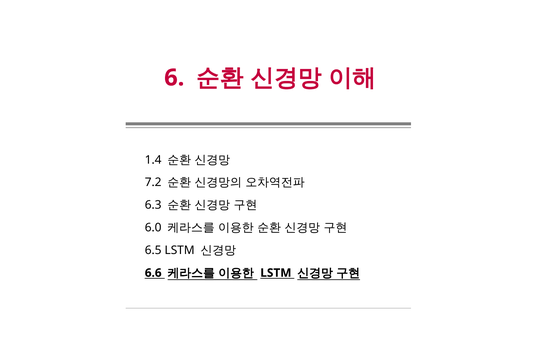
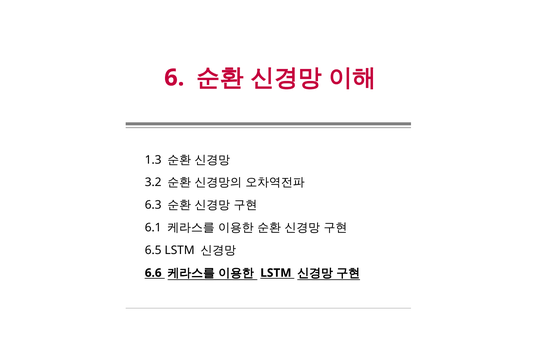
1.4: 1.4 -> 1.3 (153, 160)
7.2: 7.2 -> 3.2 (153, 183)
6.0: 6.0 -> 6.1 (153, 228)
